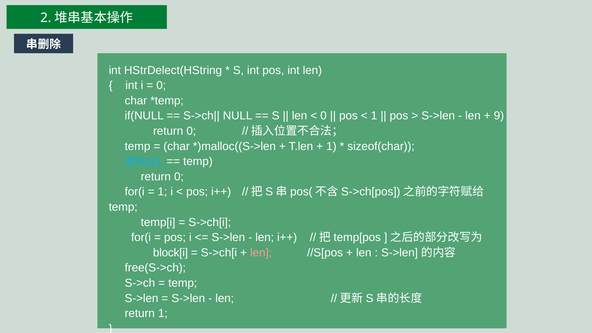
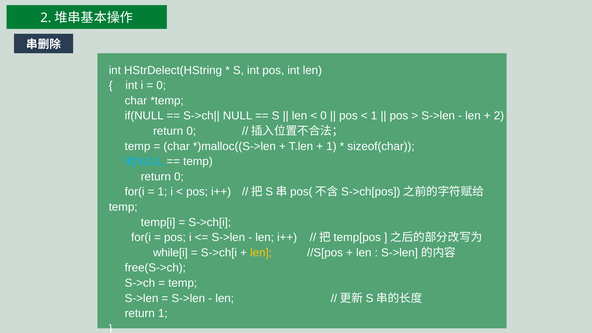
9: 9 -> 2 (499, 116)
block[i: block[i -> while[i (170, 253)
len colour: pink -> yellow (261, 253)
